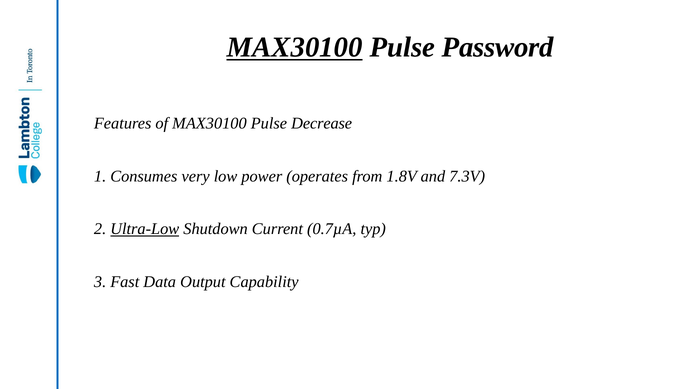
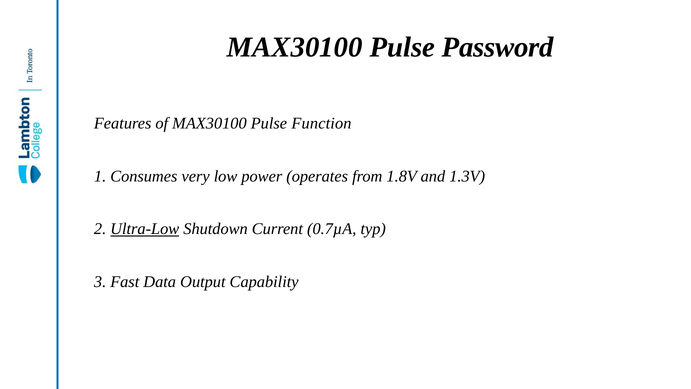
MAX30100 underline: present -> none (295, 47)
Decrease: Decrease -> Function (321, 123)
7.3V: 7.3V -> 1.3V (467, 176)
